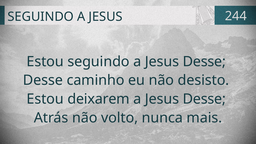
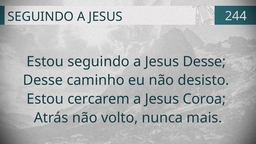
deixarem: deixarem -> cercarem (99, 99)
Desse: Desse -> Coroa (204, 99)
